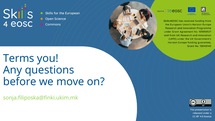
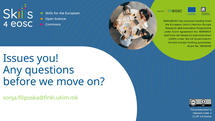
Terms: Terms -> Issues (19, 58)
